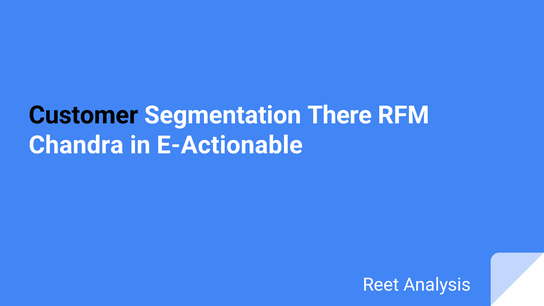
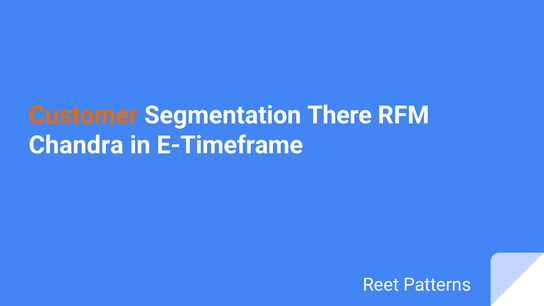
Customer colour: black -> orange (83, 115)
E-Actionable: E-Actionable -> E-Timeframe (230, 145)
Analysis: Analysis -> Patterns (437, 285)
